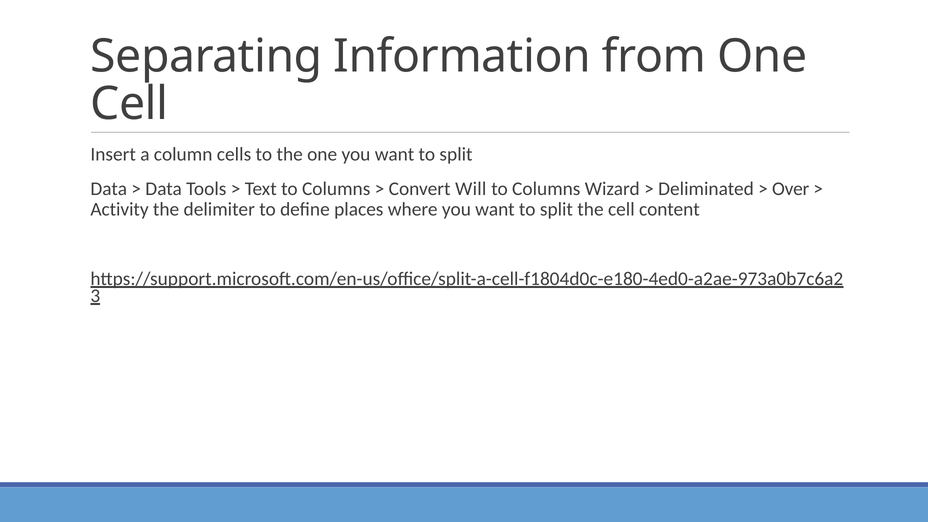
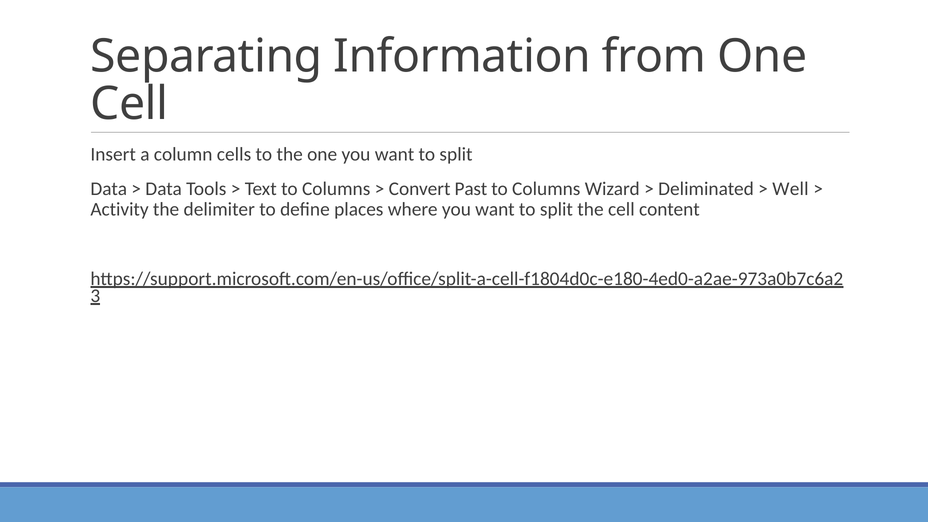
Will: Will -> Past (471, 189)
Over: Over -> Well (790, 189)
